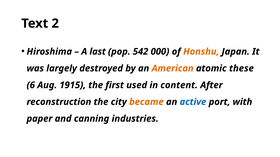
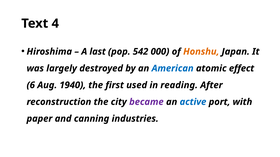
2: 2 -> 4 (55, 24)
American colour: orange -> blue (173, 69)
these: these -> effect (242, 69)
1915: 1915 -> 1940 (73, 85)
content: content -> reading (179, 85)
became colour: orange -> purple (146, 102)
